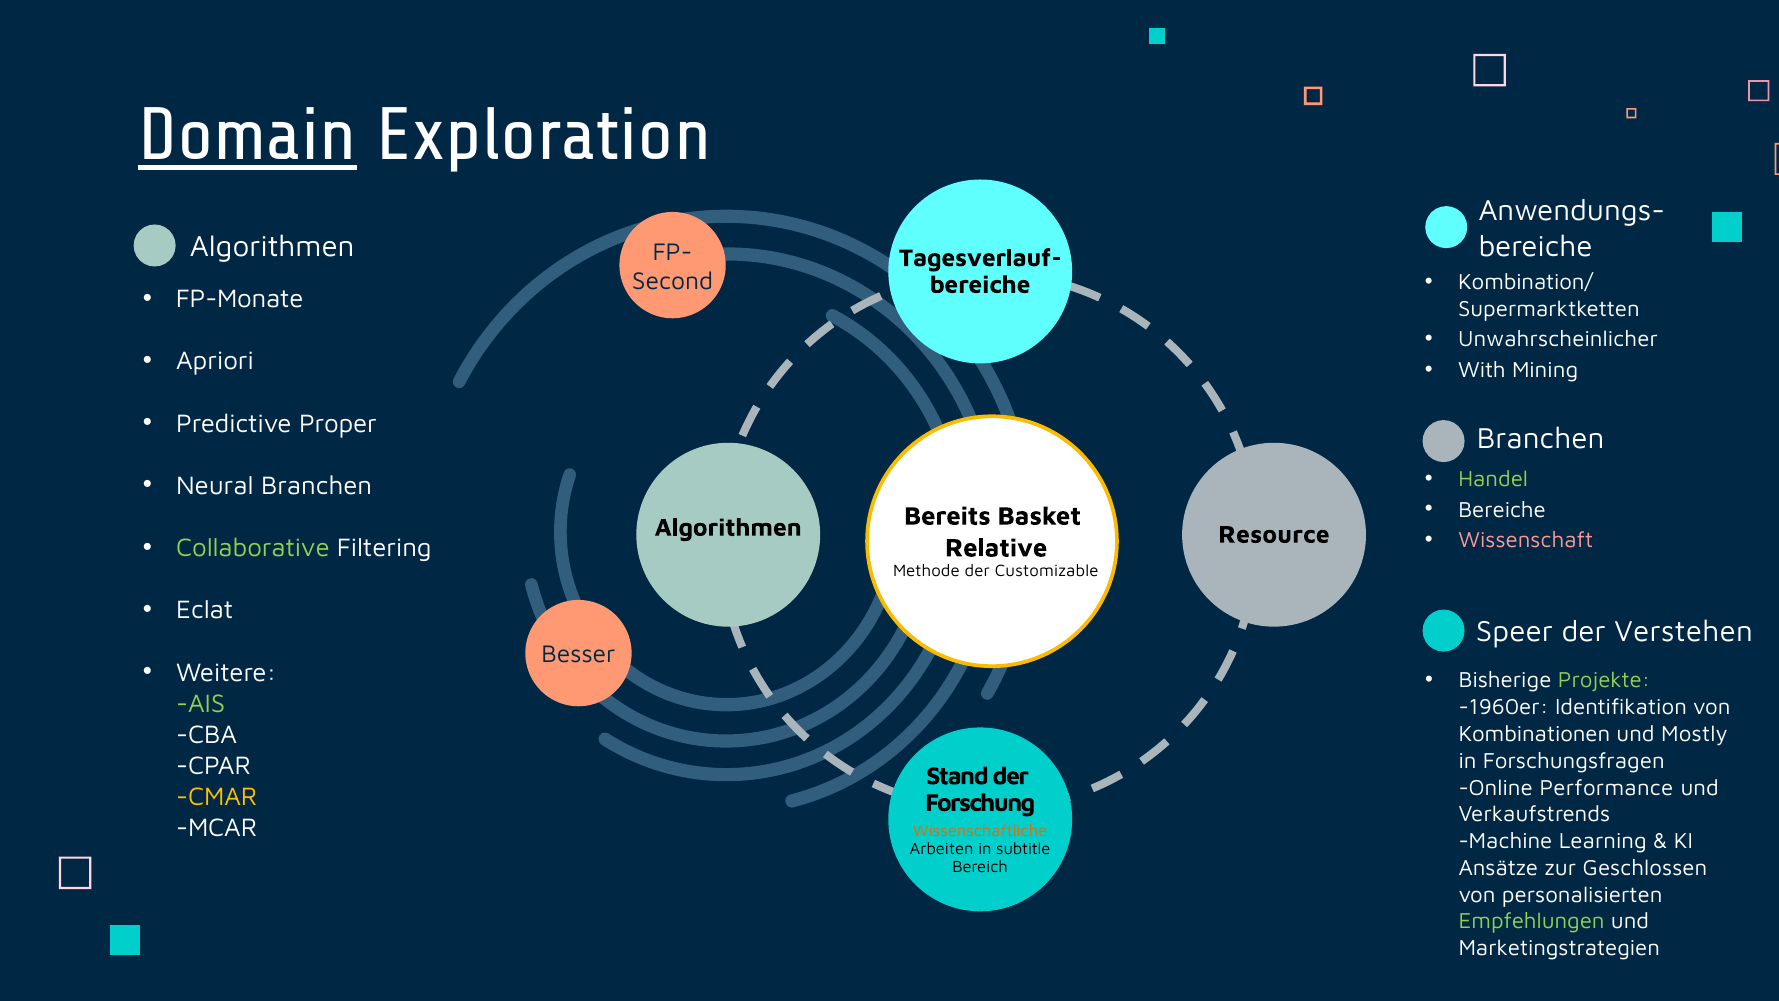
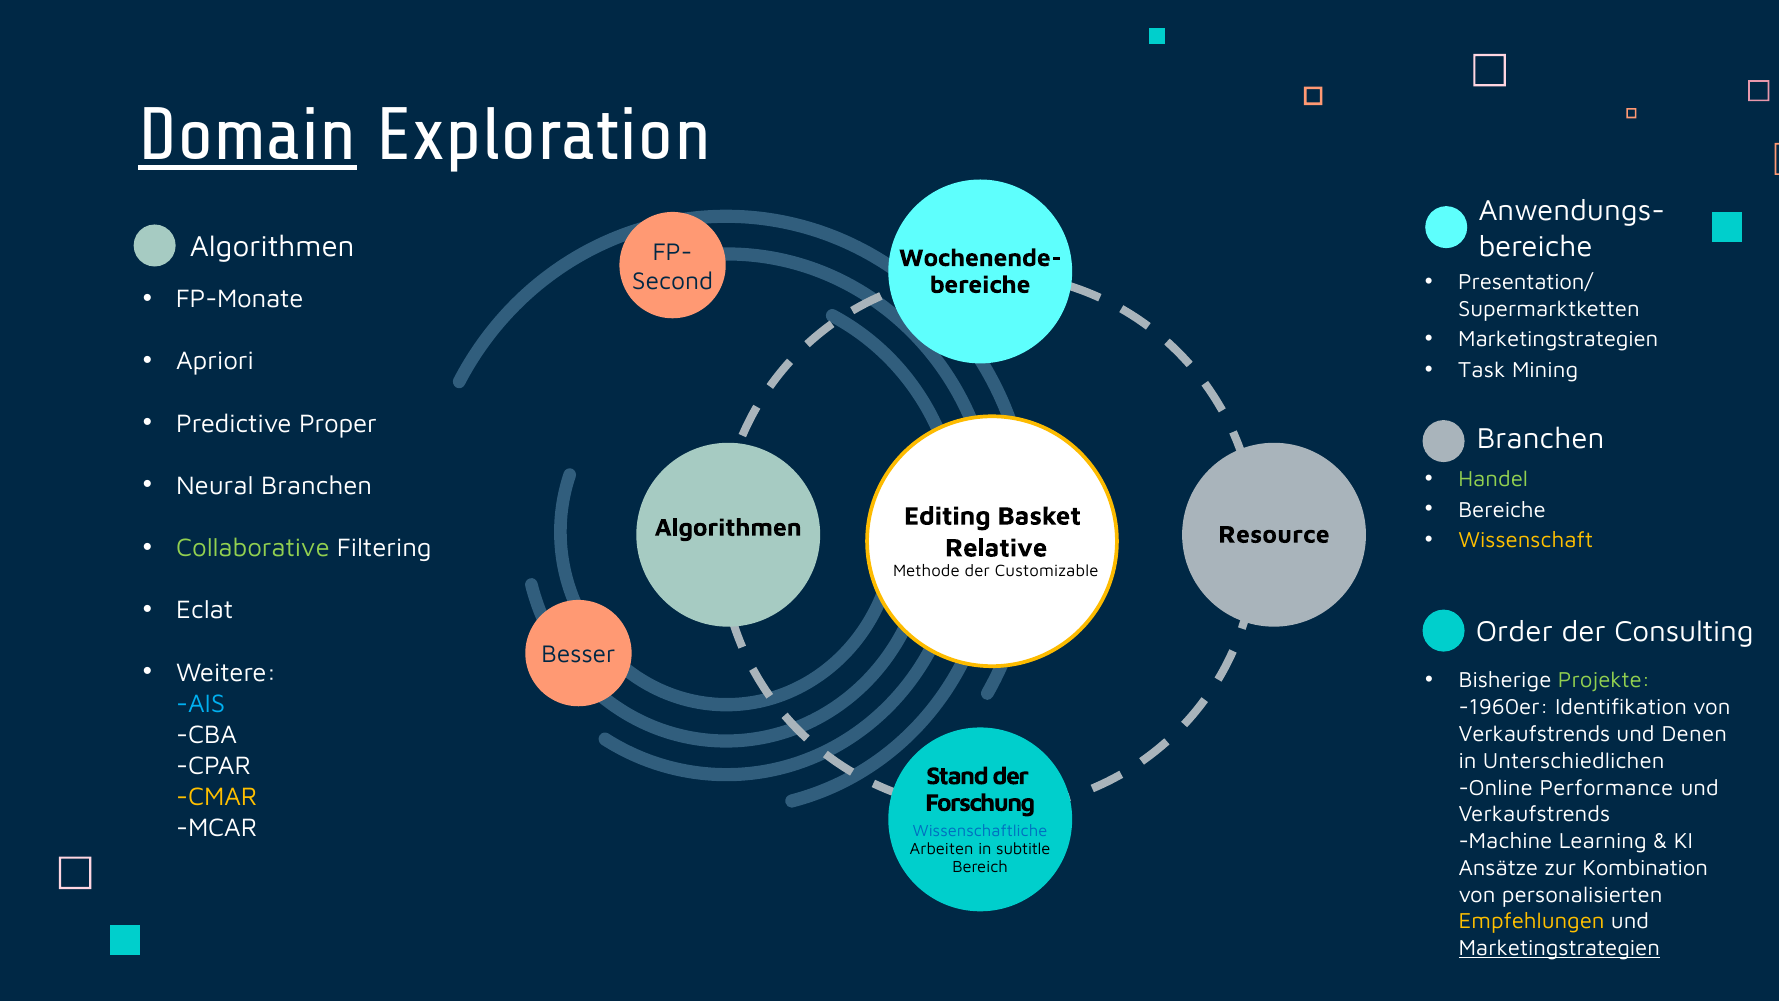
Tagesverlauf-: Tagesverlauf- -> Wochenende- (980, 258)
Kombination/: Kombination/ -> Presentation/ (1526, 282)
Unwahrscheinlicher: Unwahrscheinlicher -> Marketingstrategien (1558, 339)
With: With -> Task (1482, 370)
Bereits: Bereits -> Editing (947, 516)
Wissenschaft colour: pink -> yellow (1526, 540)
Speer: Speer -> Order (1514, 632)
Verstehen: Verstehen -> Consulting (1684, 632)
AIS colour: light green -> light blue (201, 703)
Kombinationen: Kombinationen -> Verkaufstrends (1534, 734)
Mostly: Mostly -> Denen (1694, 734)
Forschungsfragen: Forschungsfragen -> Unterschiedlichen (1574, 761)
Wissenschaftliche colour: orange -> blue (980, 831)
Geschlossen: Geschlossen -> Kombination (1645, 868)
Empfehlungen colour: light green -> yellow (1532, 921)
Marketingstrategien underline: none -> present (1559, 948)
